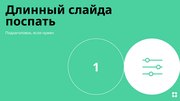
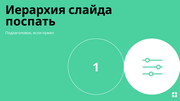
Длинный: Длинный -> Иерархия (35, 10)
